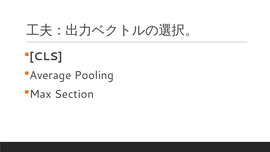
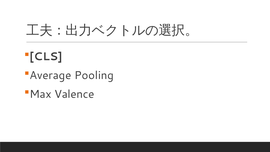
Section: Section -> Valence (74, 94)
